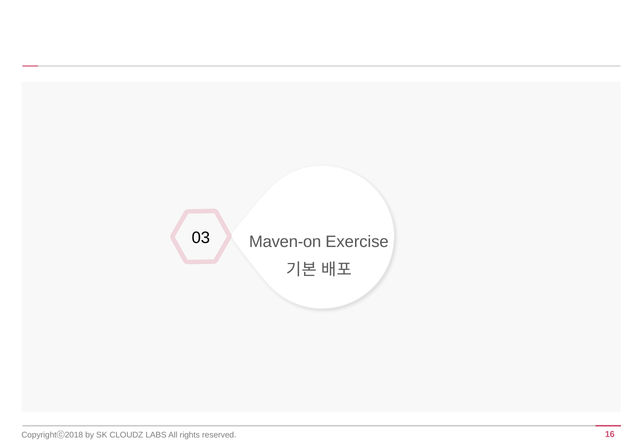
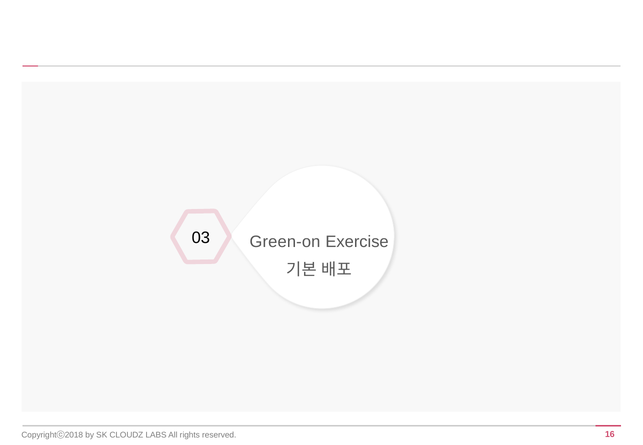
Maven-on: Maven-on -> Green-on (285, 242)
